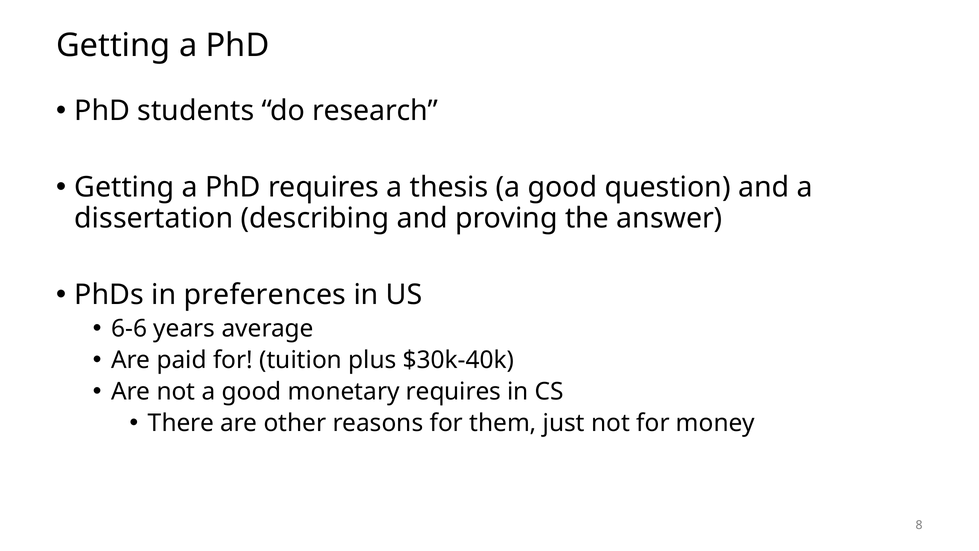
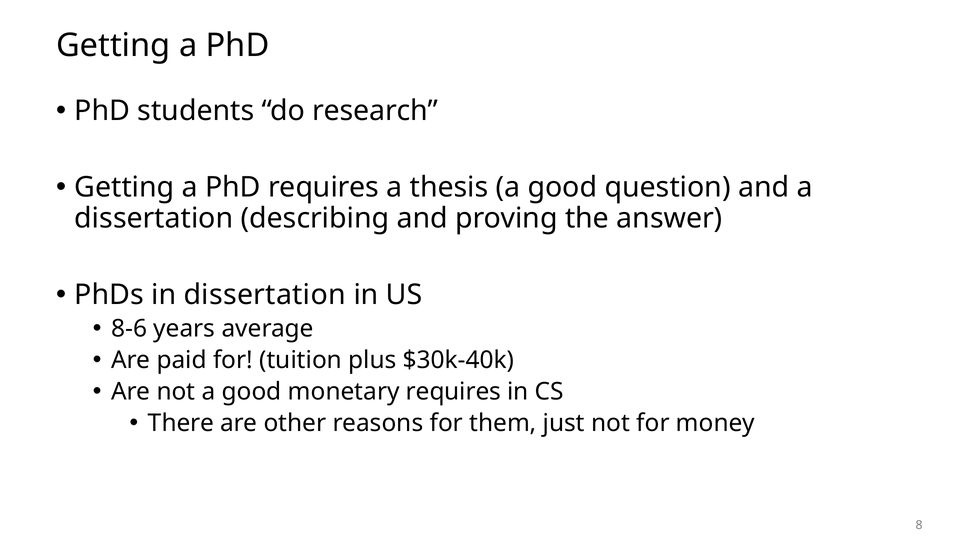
in preferences: preferences -> dissertation (265, 295)
6-6: 6-6 -> 8-6 (129, 329)
